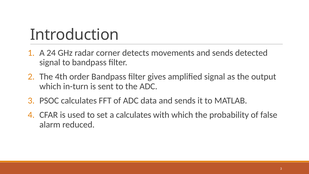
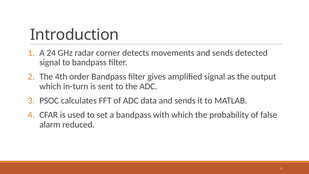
a calculates: calculates -> bandpass (134, 115)
